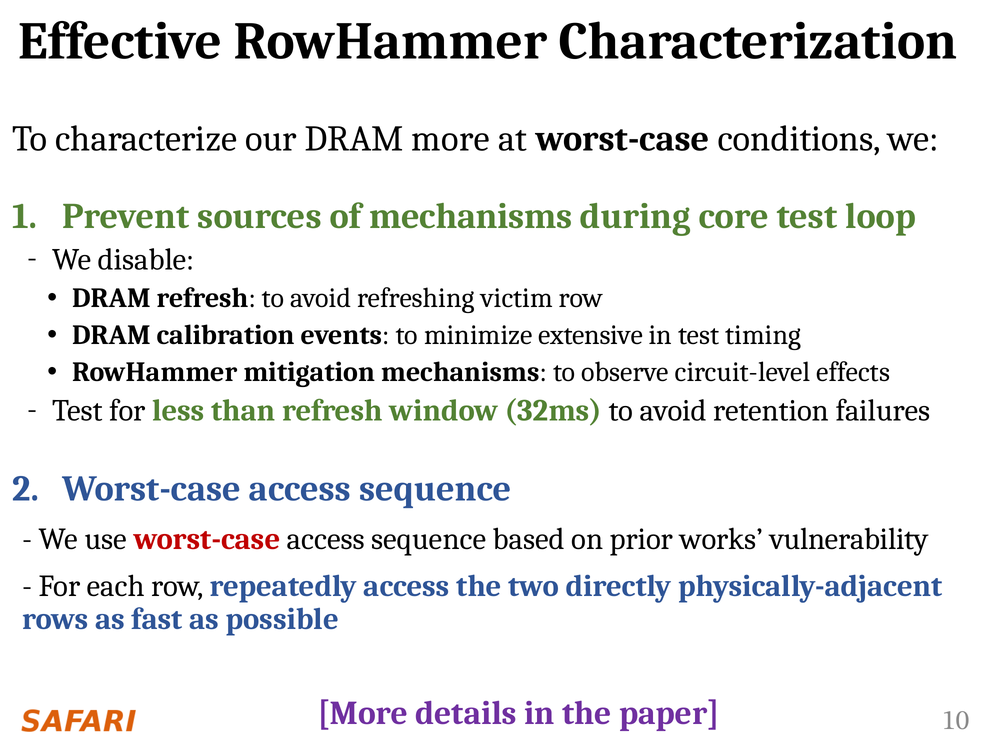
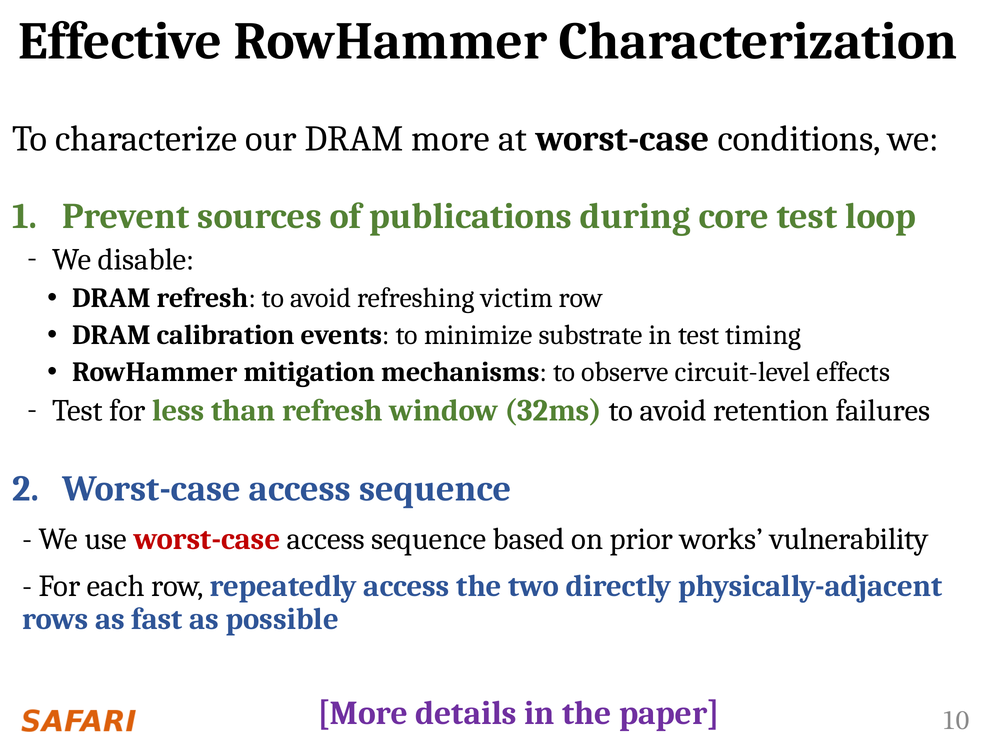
of mechanisms: mechanisms -> publications (471, 217)
extensive: extensive -> substrate (591, 335)
